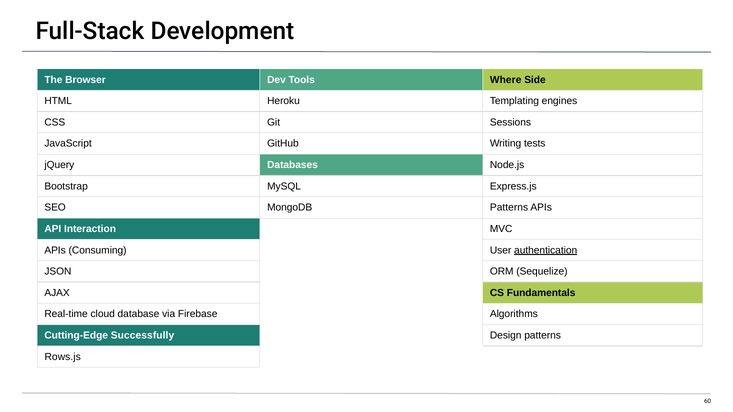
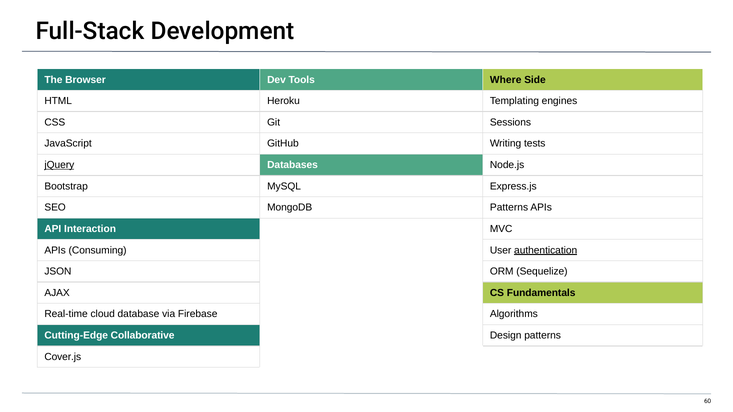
jQuery underline: none -> present (59, 165)
Successfully: Successfully -> Collaborative (143, 336)
Rows.js: Rows.js -> Cover.js (63, 357)
